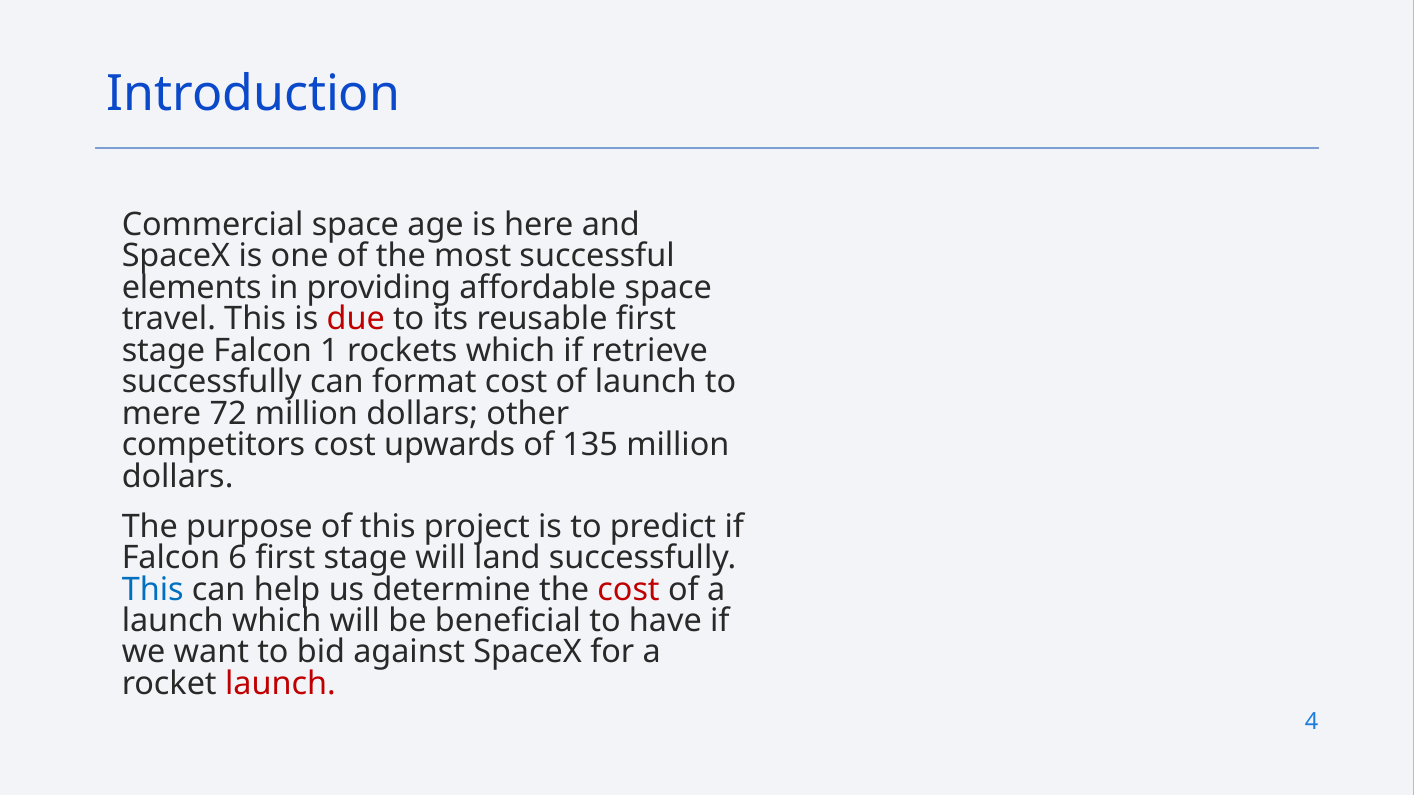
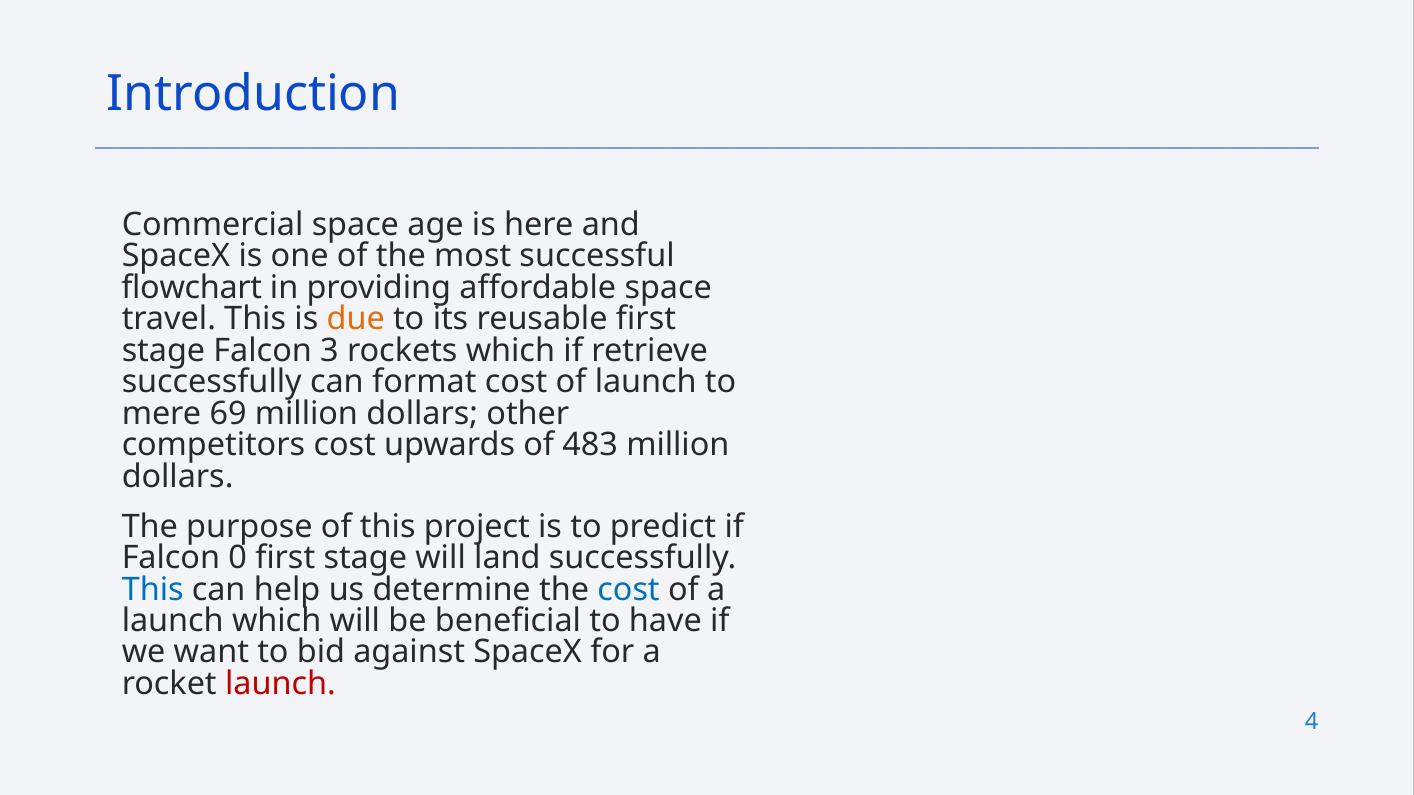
elements: elements -> flowchart (192, 288)
due colour: red -> orange (356, 319)
1: 1 -> 3 (329, 351)
72: 72 -> 69 (228, 414)
135: 135 -> 483 (590, 445)
6: 6 -> 0 (238, 558)
cost colour: red -> blue (629, 590)
